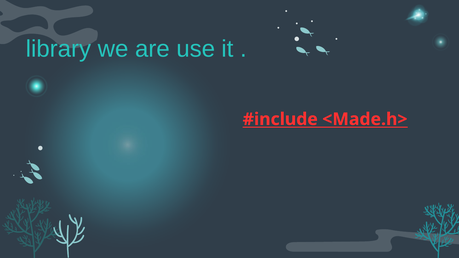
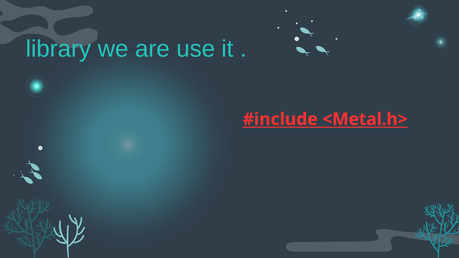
<Made.h>: <Made.h> -> <Metal.h> (365, 119)
